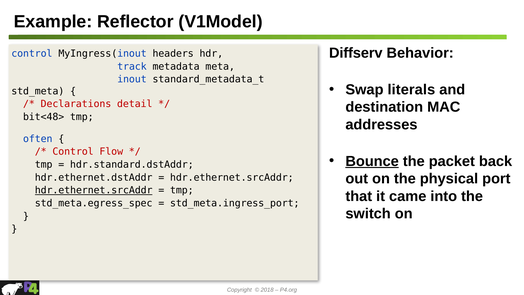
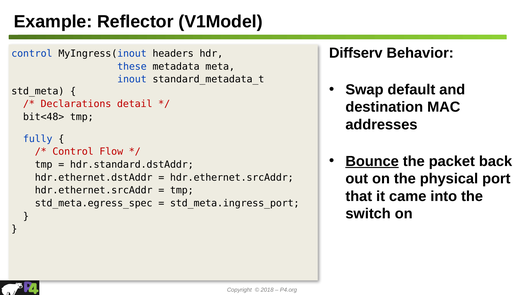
track: track -> these (132, 66)
literals: literals -> default (411, 90)
often: often -> fully (38, 139)
hdr.ethernet.srcAddr underline: present -> none (94, 190)
